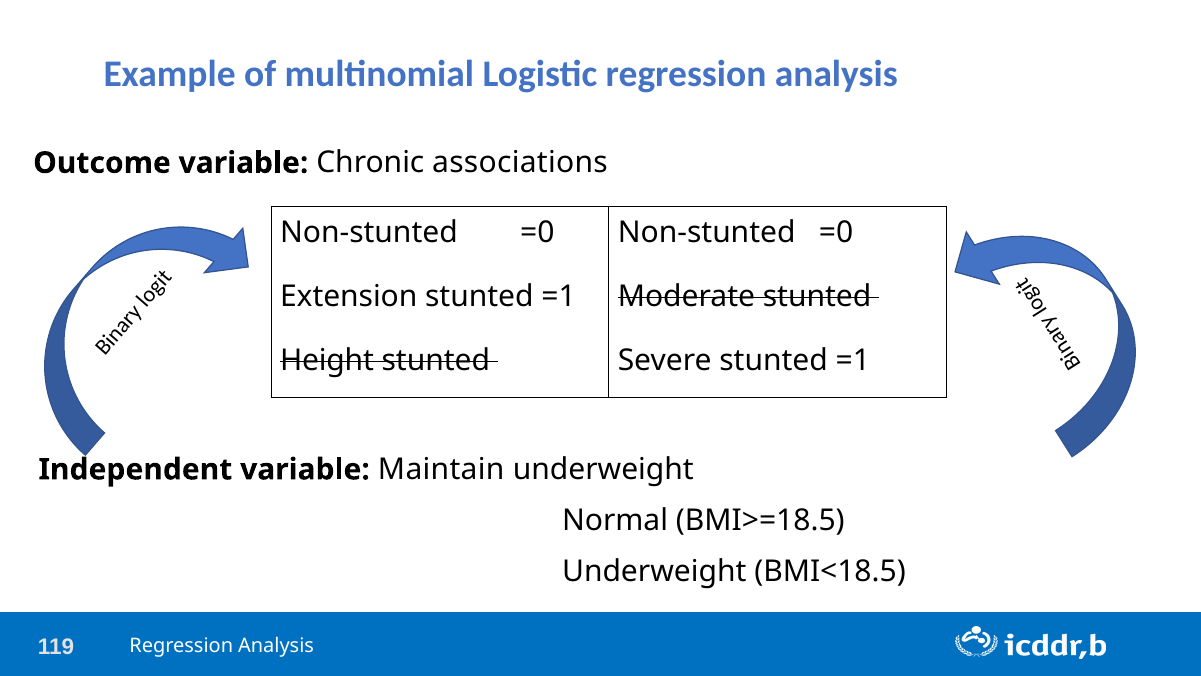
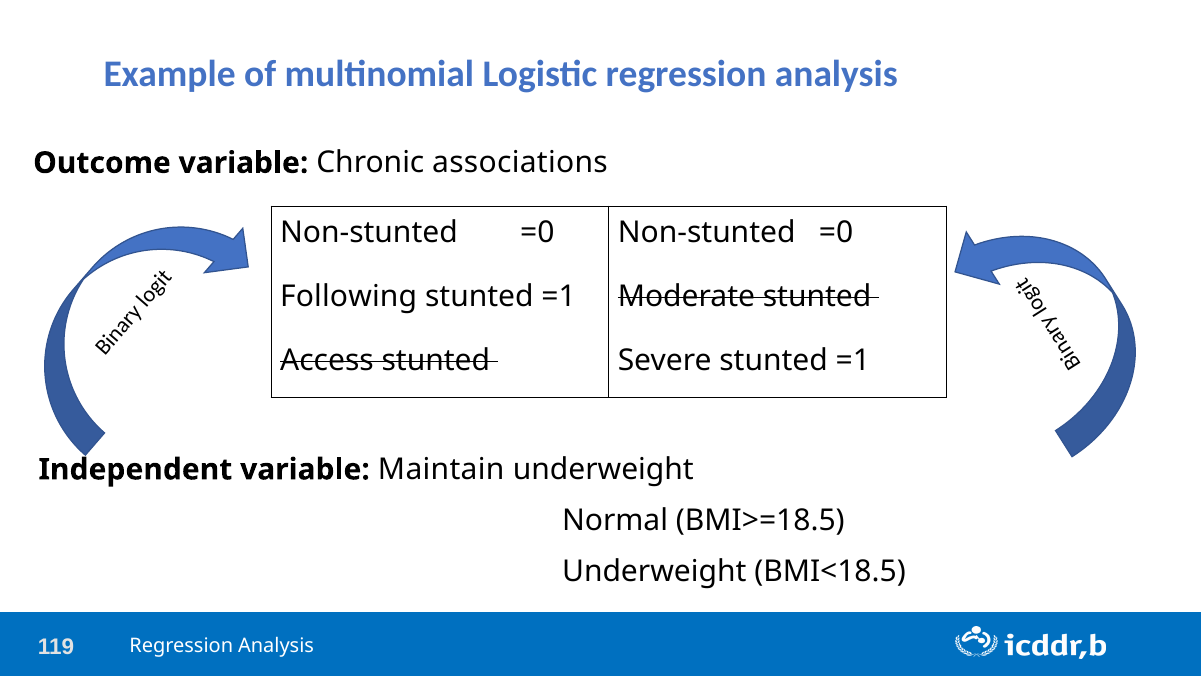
Extension: Extension -> Following (349, 296)
Height: Height -> Access (327, 360)
